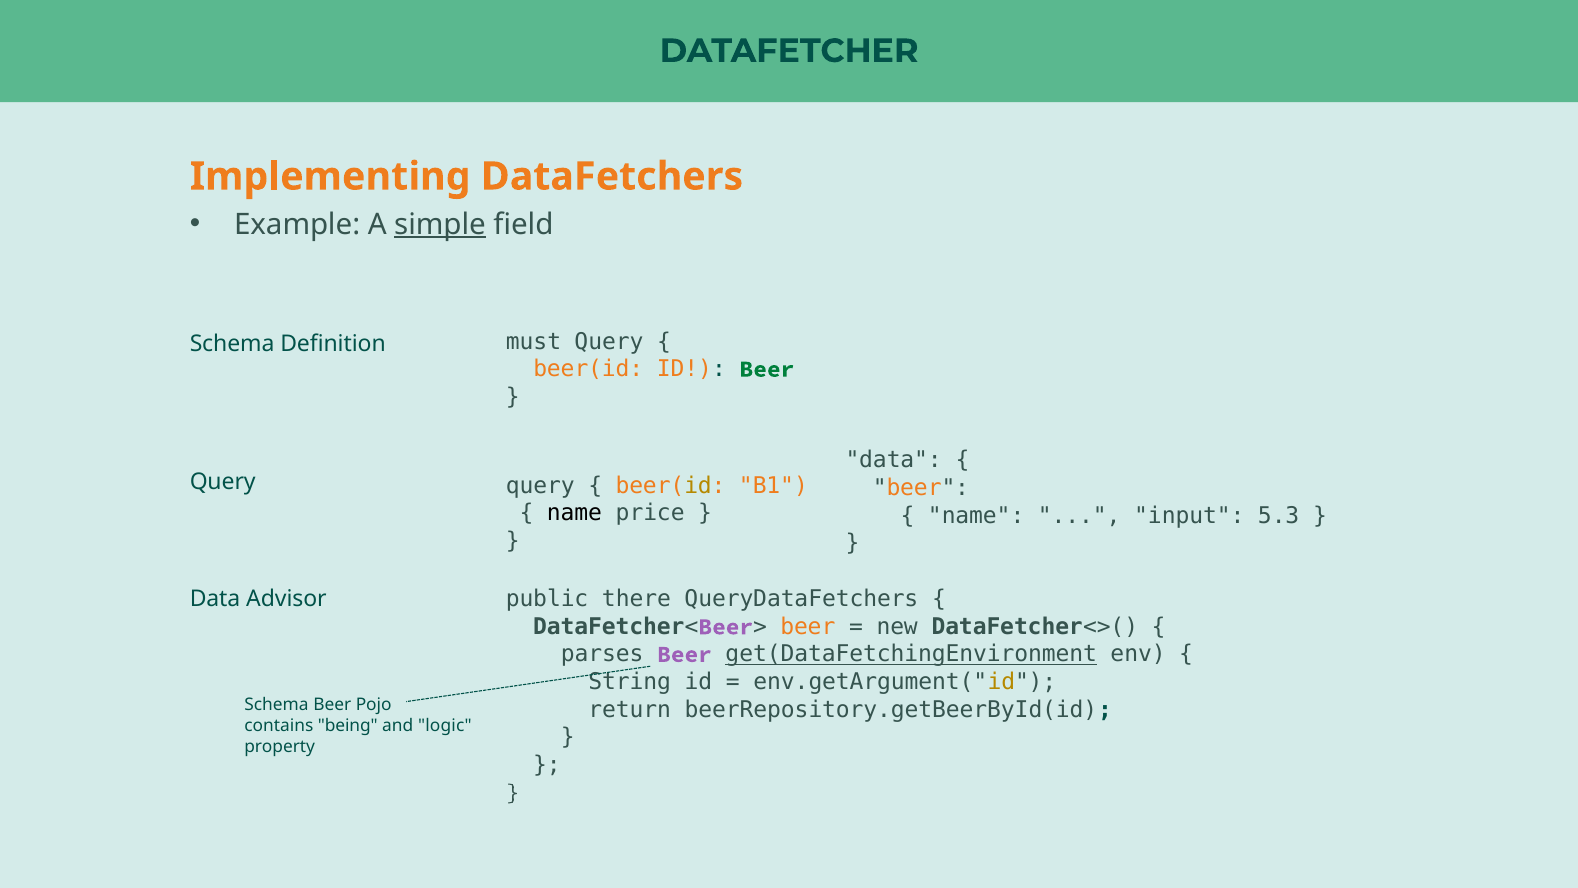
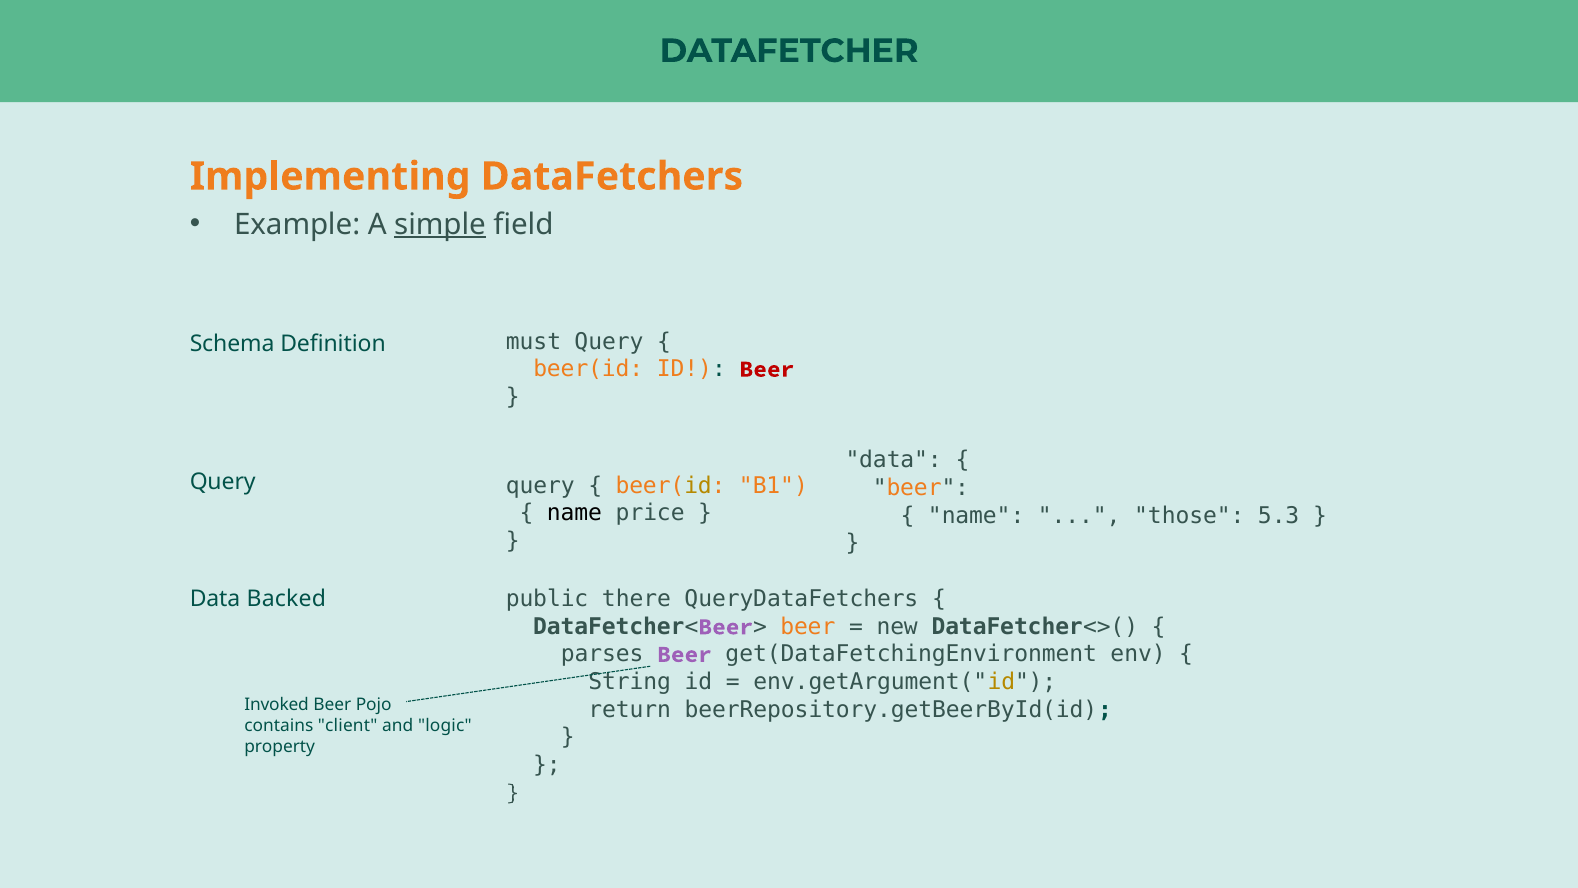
Beer colour: green -> red (767, 369)
input: input -> those (1189, 515)
Advisor: Advisor -> Backed (286, 599)
get(DataFetchingEnvironment underline: present -> none (911, 654)
Schema: Schema -> Invoked (277, 705)
being: being -> client (348, 725)
